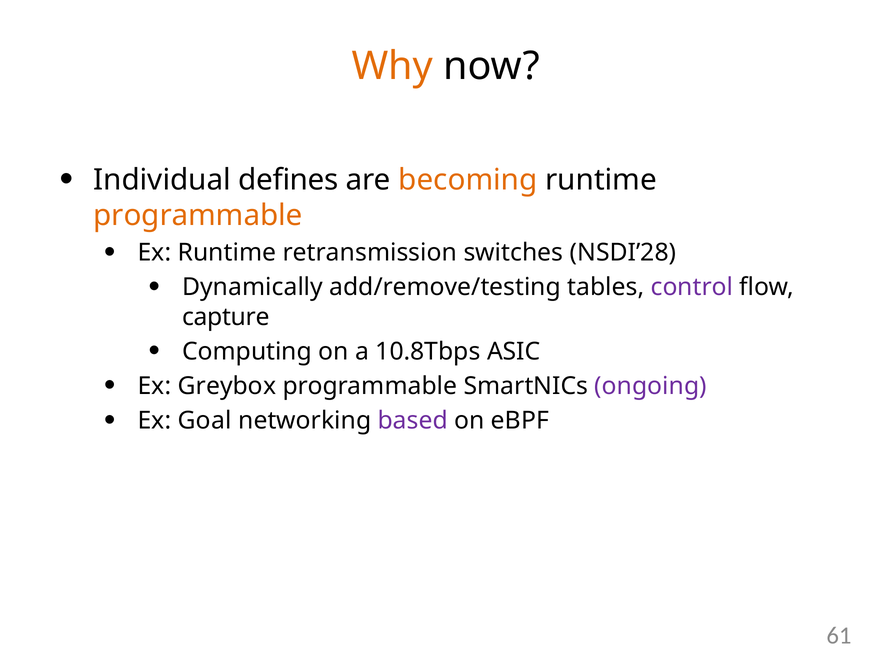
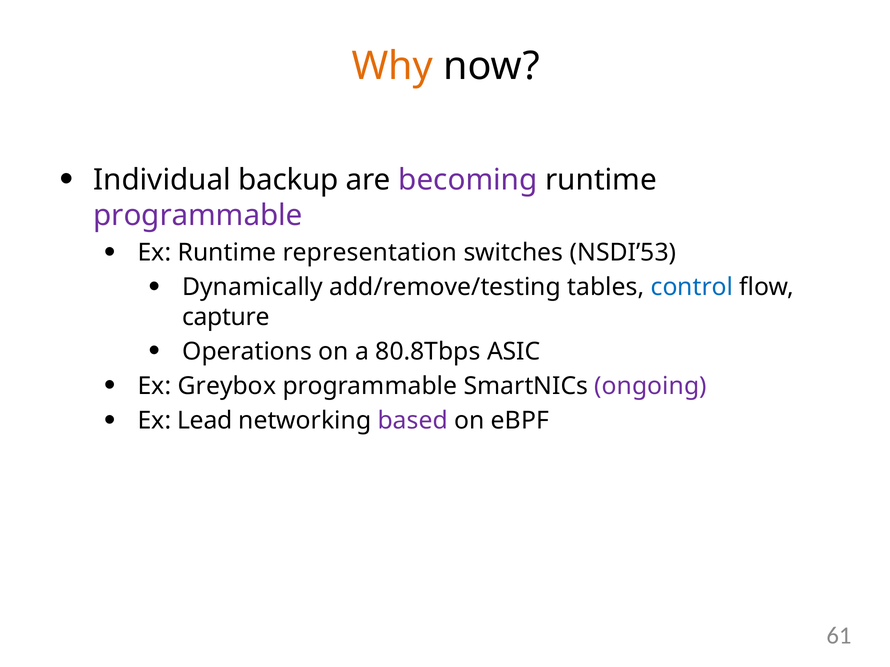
defines: defines -> backup (288, 180)
becoming colour: orange -> purple (468, 180)
programmable colour: orange -> purple (198, 216)
retransmission: retransmission -> representation (370, 253)
NSDI’28: NSDI’28 -> NSDI’53 (623, 253)
control colour: purple -> blue (692, 288)
Computing: Computing -> Operations (247, 352)
10.8Tbps: 10.8Tbps -> 80.8Tbps (428, 352)
Goal: Goal -> Lead (205, 421)
